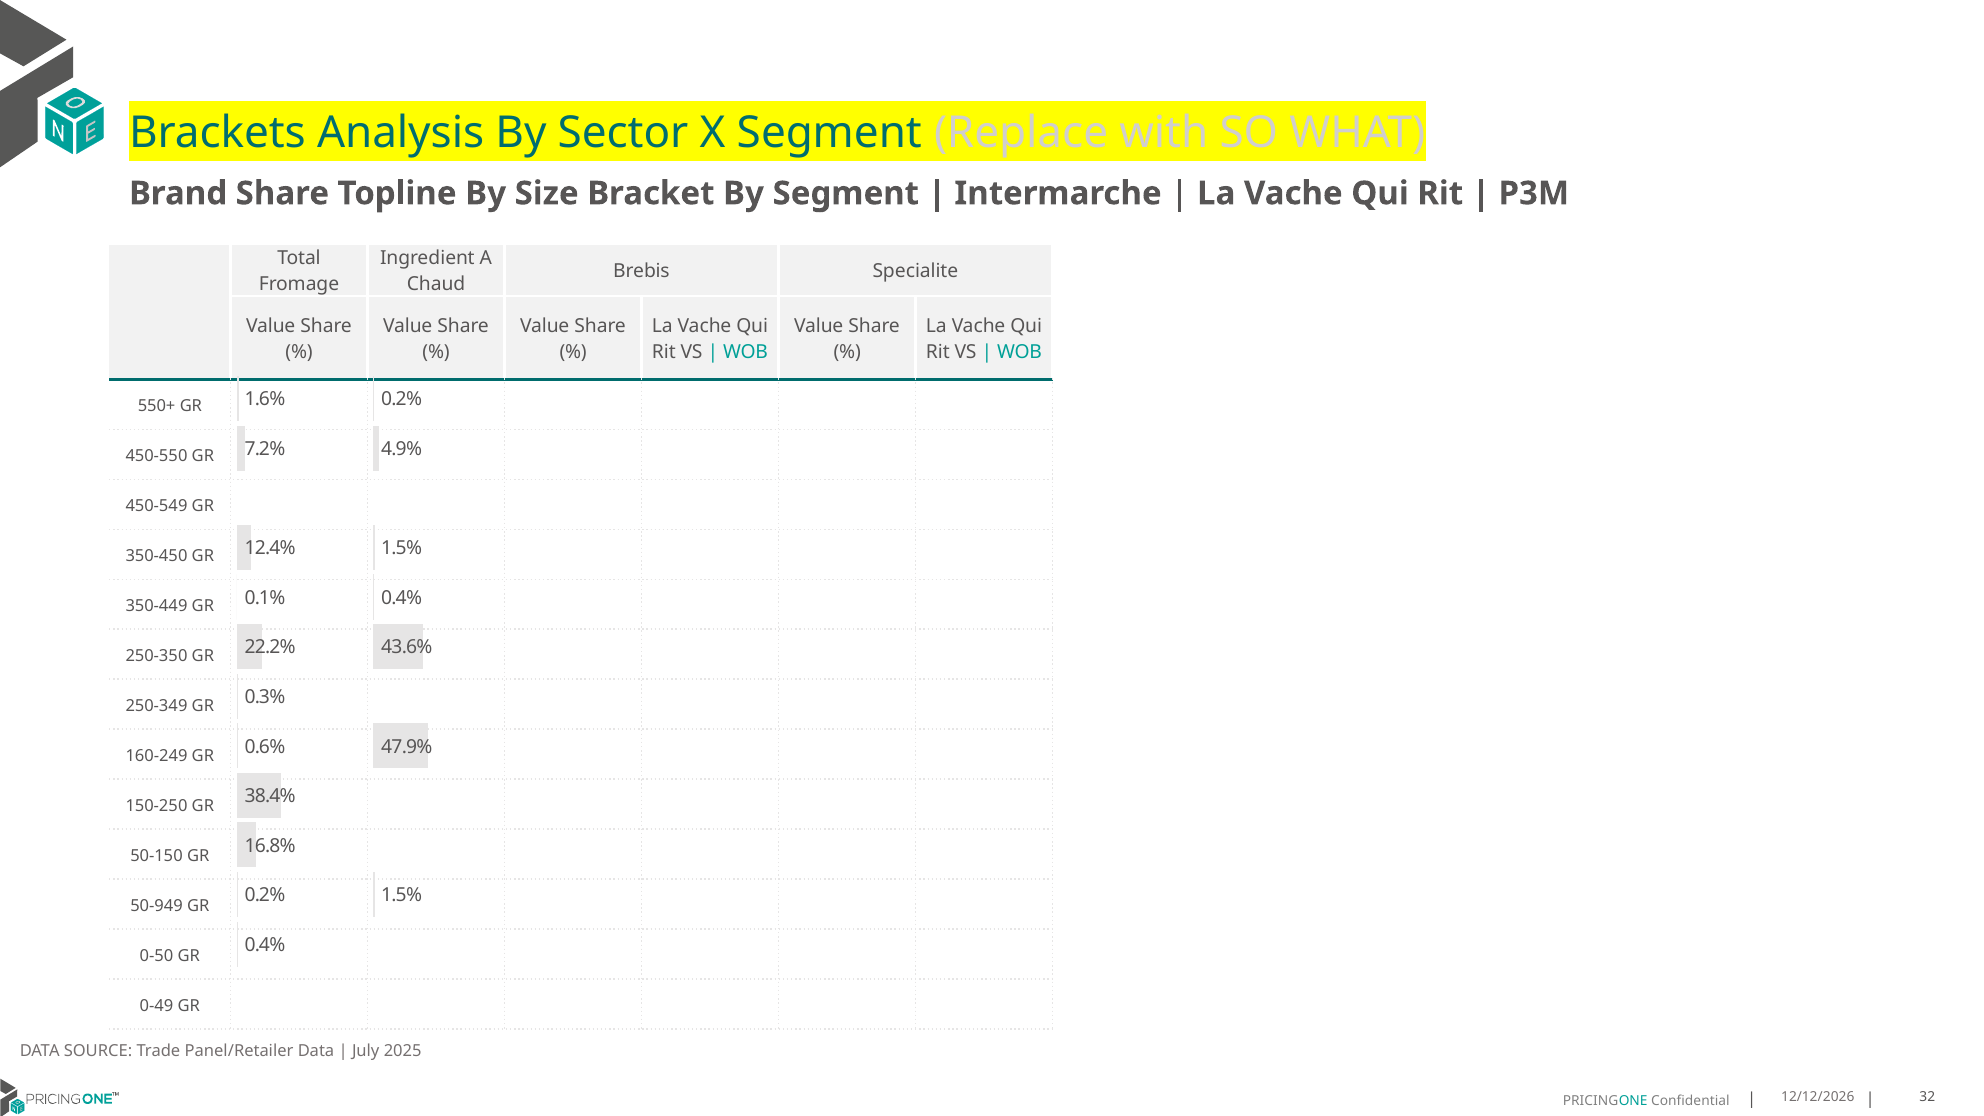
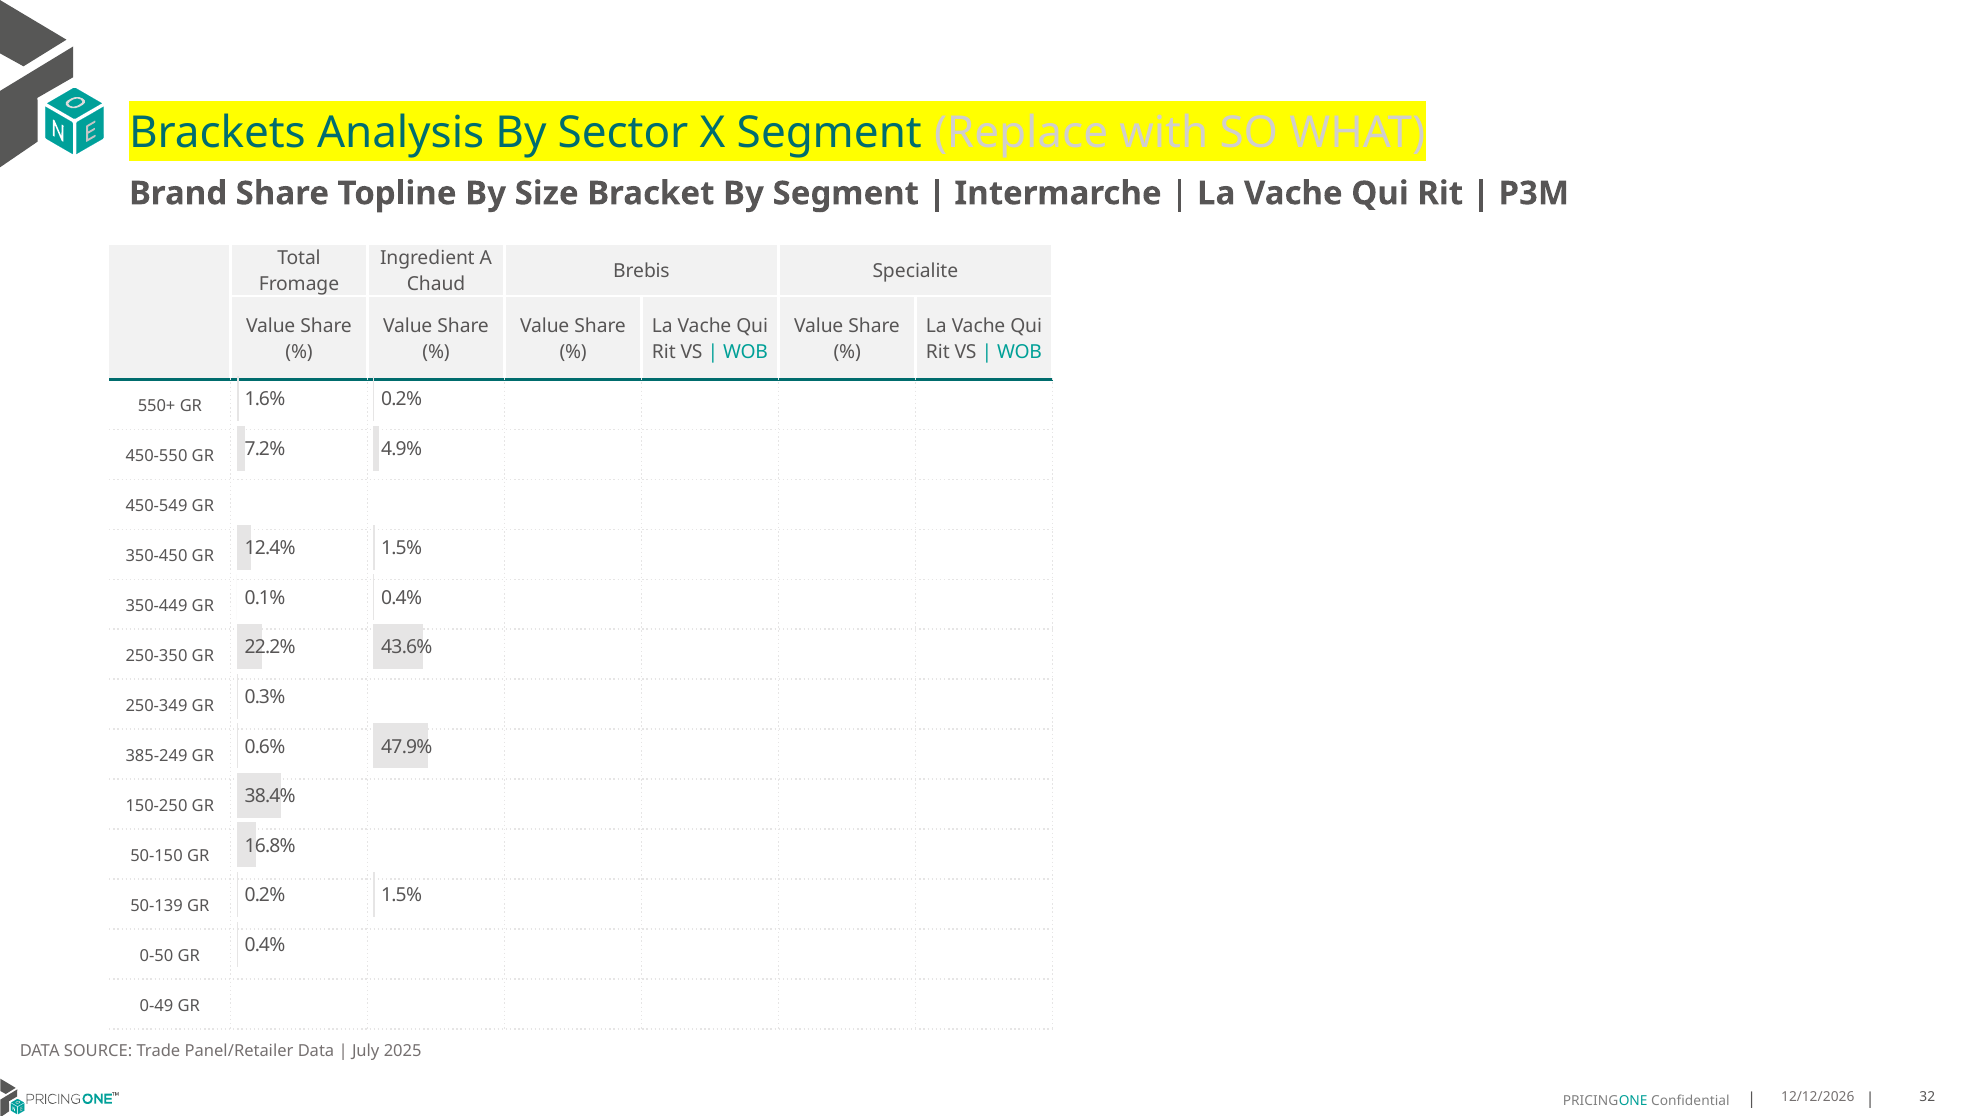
160-249: 160-249 -> 385-249 (157, 756)
50-949: 50-949 -> 50-139 (157, 906)
